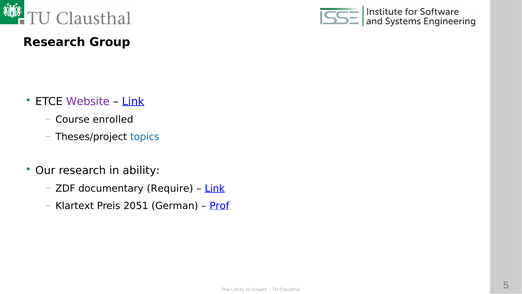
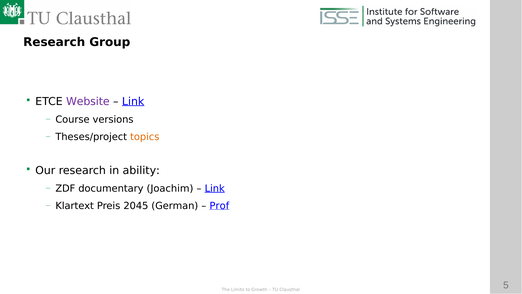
enrolled: enrolled -> versions (113, 119)
topics colour: blue -> orange (145, 137)
Require: Require -> Joachim (170, 188)
2051: 2051 -> 2045 (136, 206)
